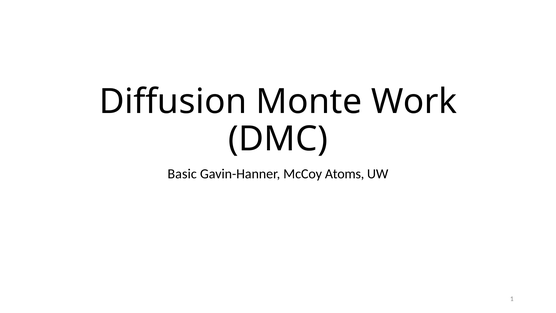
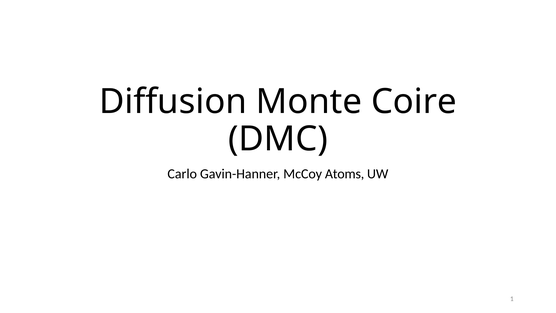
Work: Work -> Coire (414, 101)
Basic: Basic -> Carlo (182, 174)
